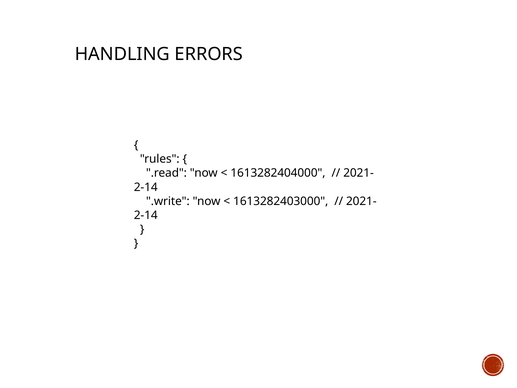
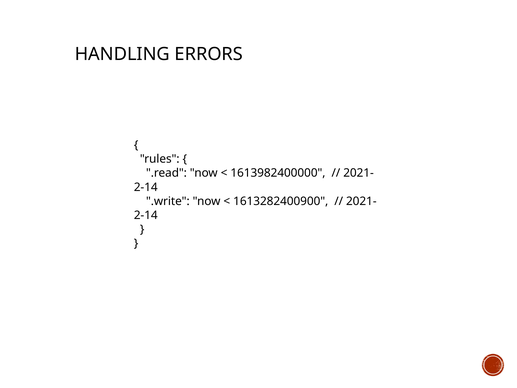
1613282404000: 1613282404000 -> 1613982400000 (278, 173)
1613282403000: 1613282403000 -> 1613282400900 (281, 201)
